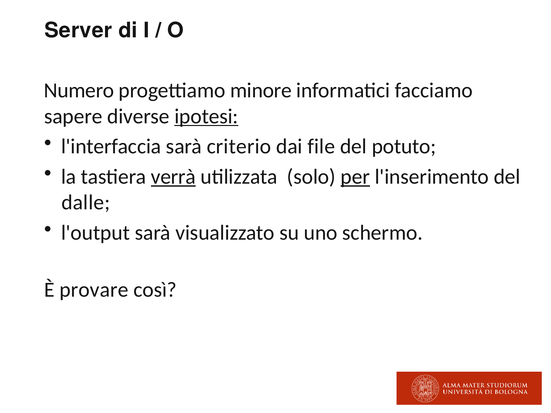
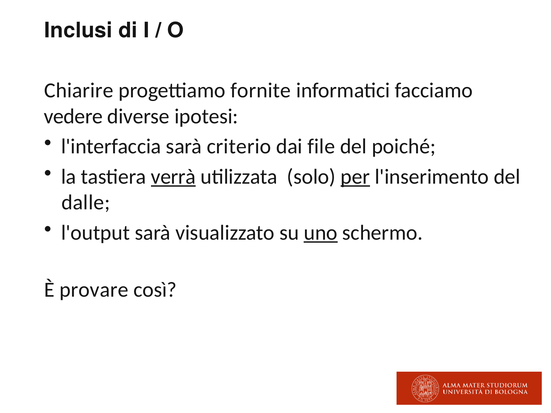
Server: Server -> Inclusi (78, 30)
Numero: Numero -> Chiarire (79, 91)
minore: minore -> fornite (261, 91)
sapere: sapere -> vedere (73, 116)
ipotesi underline: present -> none (206, 116)
potuto: potuto -> poiché (404, 147)
uno underline: none -> present (321, 233)
